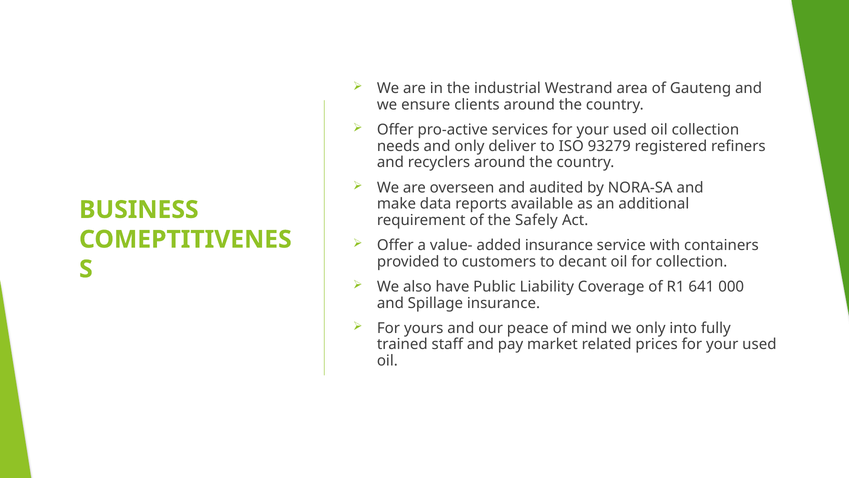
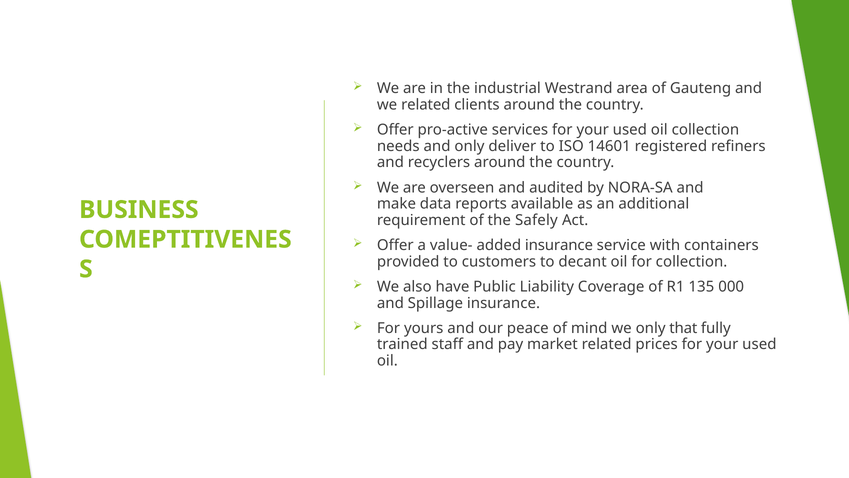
we ensure: ensure -> related (426, 105)
93279: 93279 -> 14601 (609, 146)
641: 641 -> 135 (701, 287)
into: into -> that (683, 328)
